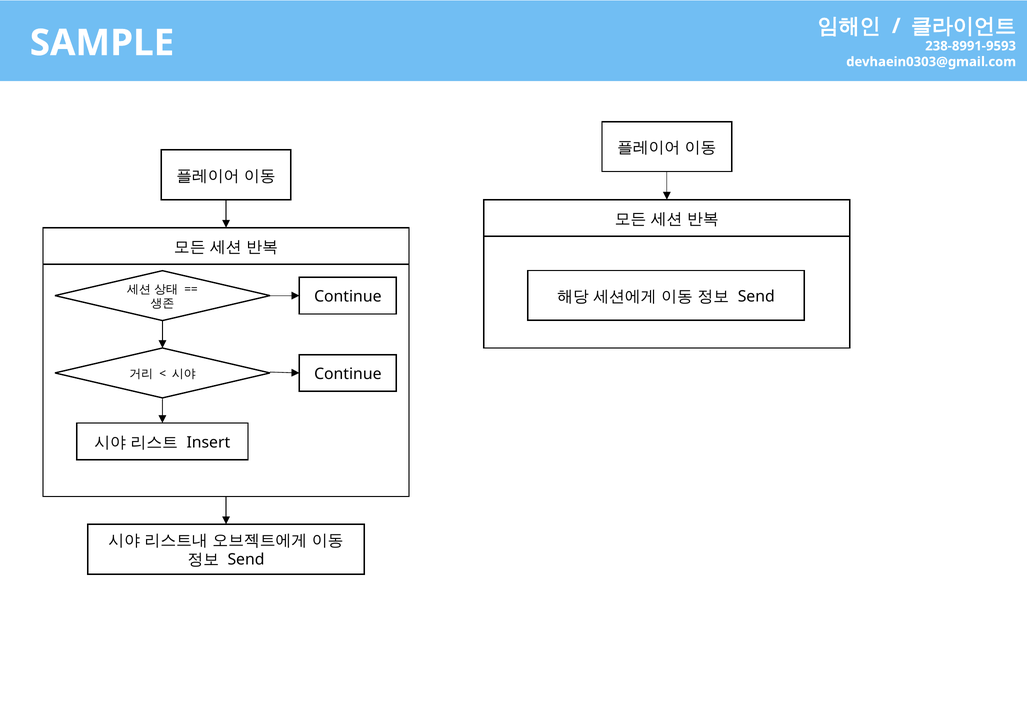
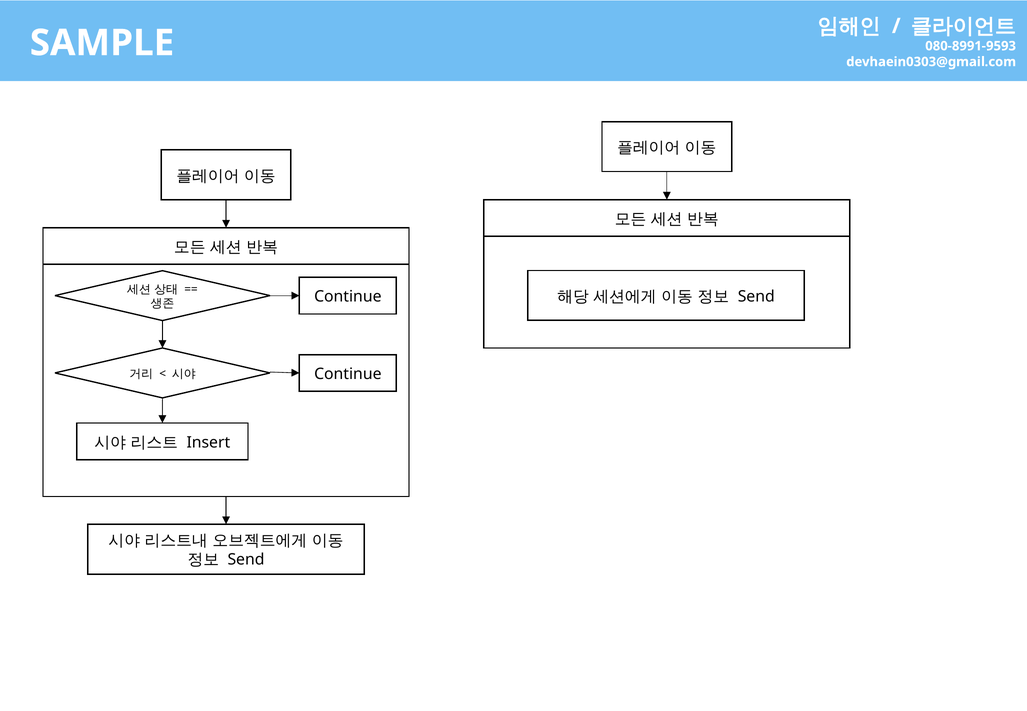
238-8991-9593: 238-8991-9593 -> 080-8991-9593 (971, 46)
